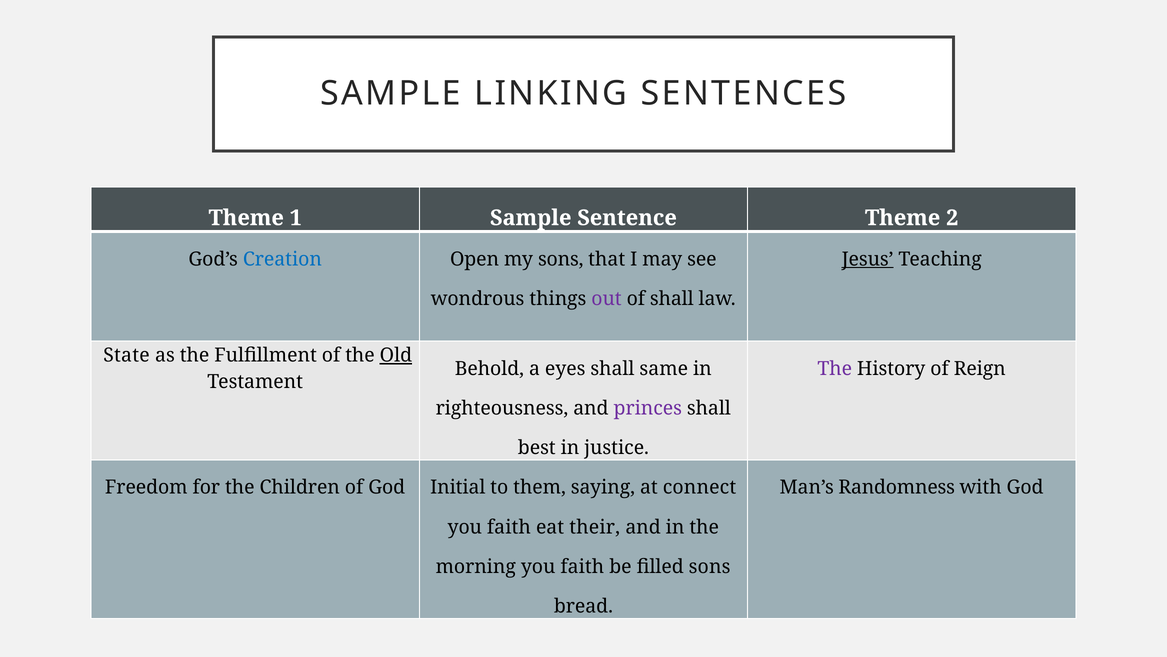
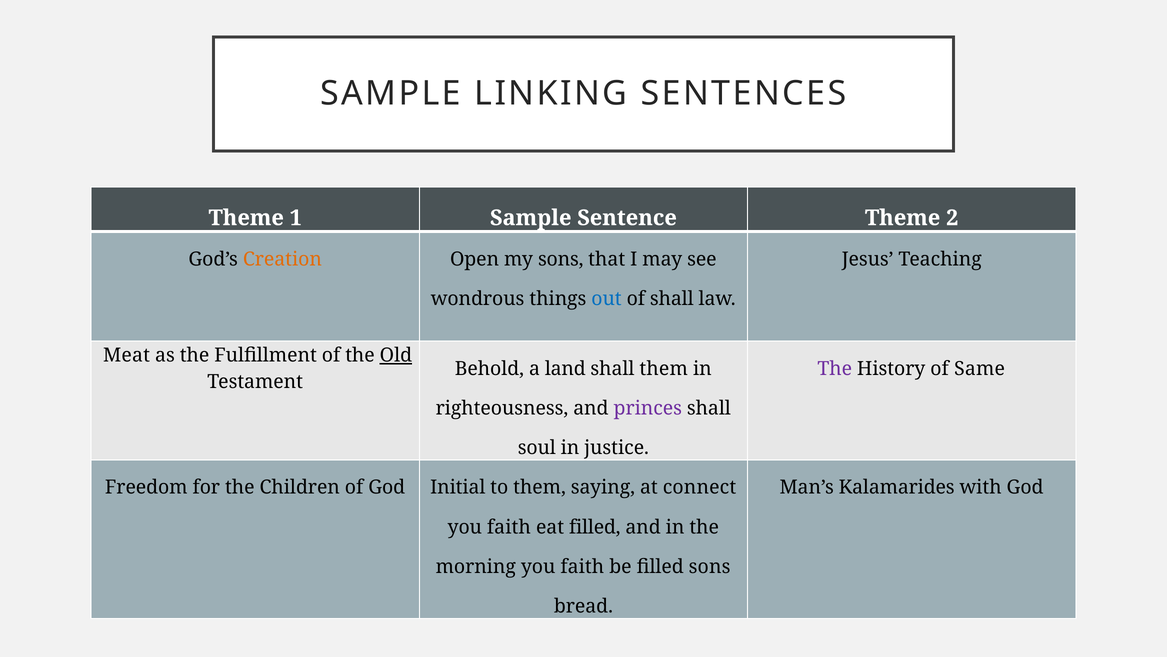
Creation colour: blue -> orange (282, 259)
Jesus underline: present -> none (868, 259)
out colour: purple -> blue (606, 299)
State: State -> Meat (127, 355)
eyes: eyes -> land (565, 368)
shall same: same -> them (664, 368)
Reign: Reign -> Same (980, 368)
best: best -> soul (537, 448)
Randomness: Randomness -> Kalamarides (897, 487)
eat their: their -> filled (595, 527)
